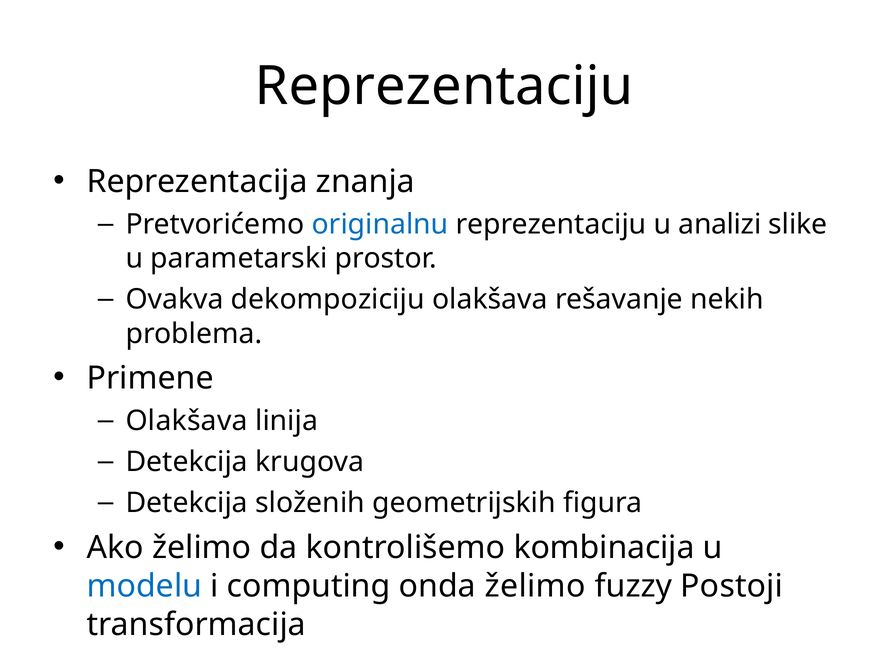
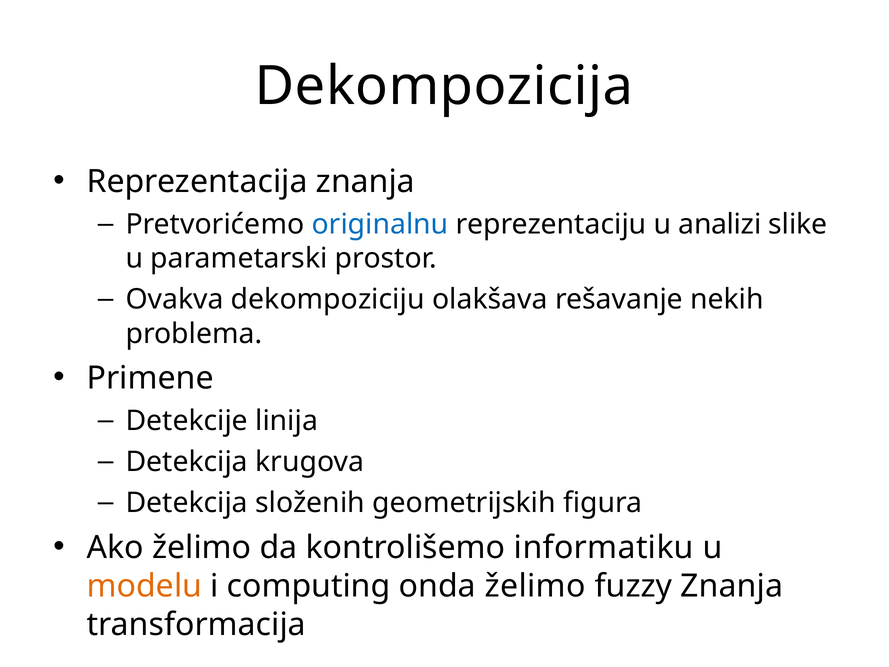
Reprezentaciju: Reprezentaciju -> Dekompozicija (444, 86)
Olakšava: Olakšava -> Detekcije (187, 421)
kombinacija: kombinacija -> informatiku (604, 547)
modelu colour: blue -> orange (144, 586)
fuzzy Postoji: Postoji -> Znanja (732, 586)
